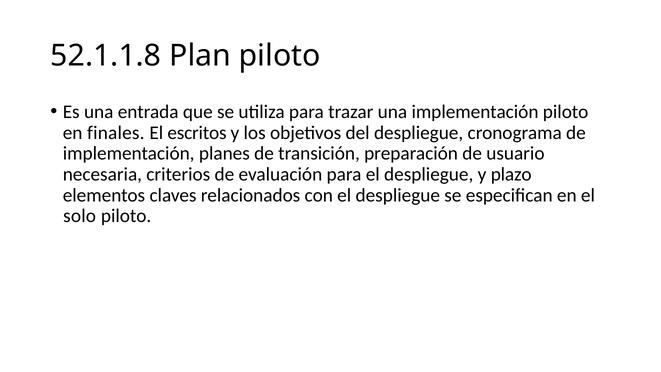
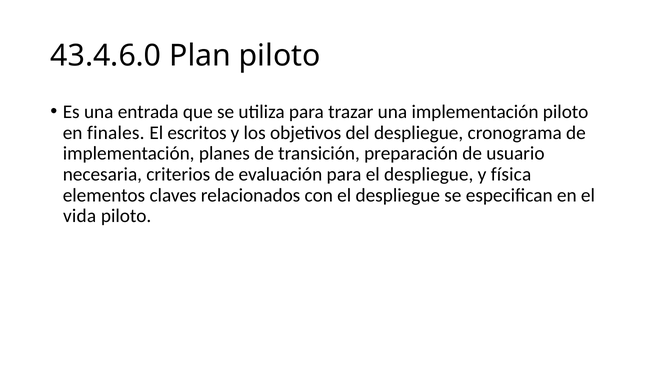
52.1.1.8: 52.1.1.8 -> 43.4.6.0 (106, 56)
plazo: plazo -> física (511, 174)
solo: solo -> vida (80, 216)
